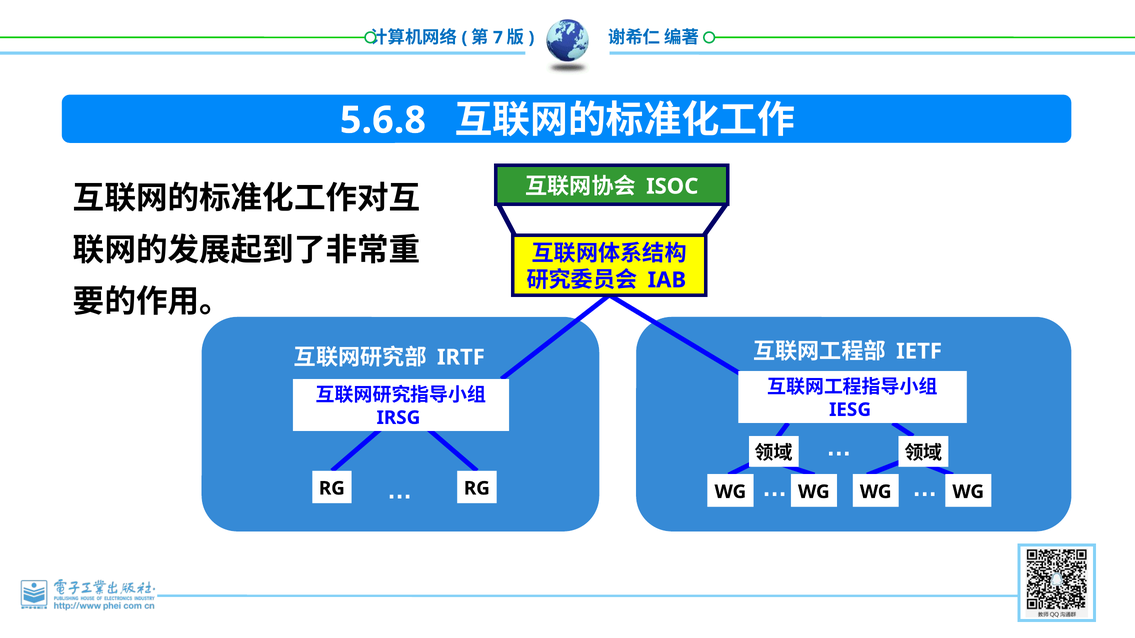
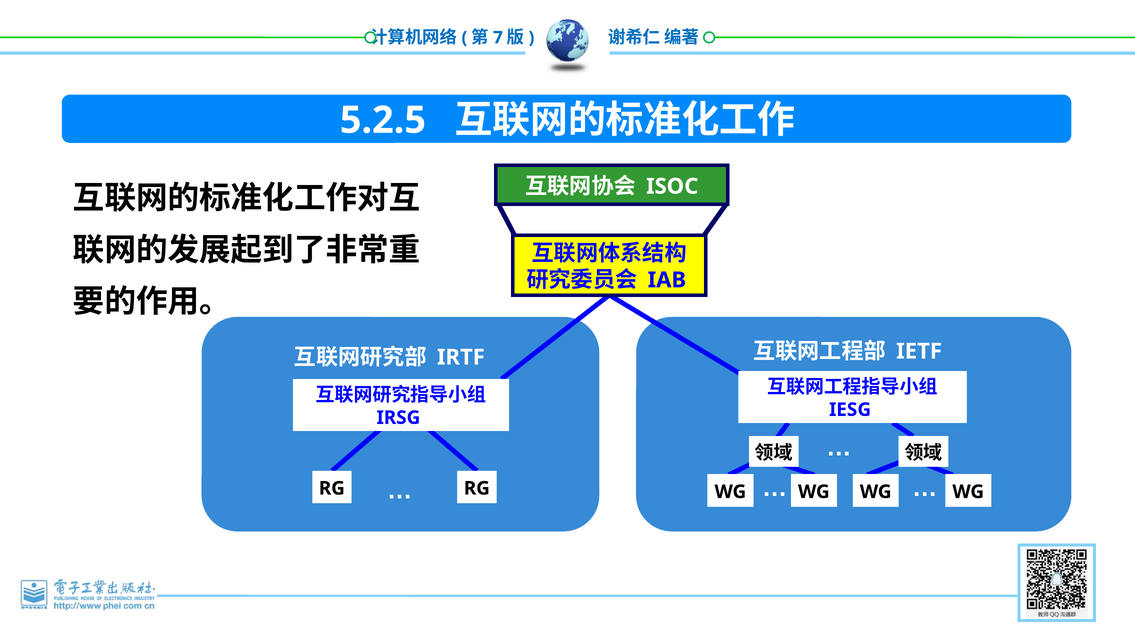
5.6.8: 5.6.8 -> 5.2.5 (383, 120)
